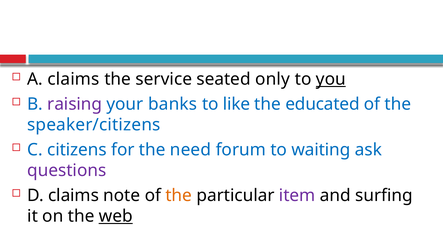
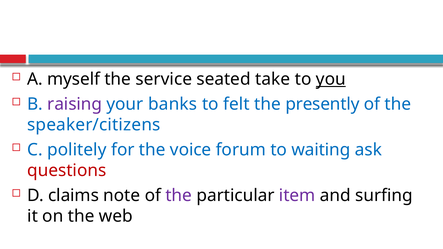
A claims: claims -> myself (74, 79)
only: only -> take (273, 79)
like: like -> felt (236, 104)
educated: educated -> presently (322, 104)
citizens: citizens -> politely (77, 150)
need: need -> voice (191, 150)
questions colour: purple -> red (67, 171)
the colour: orange -> purple (179, 196)
web underline: present -> none (116, 216)
